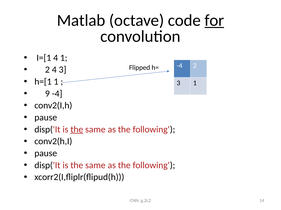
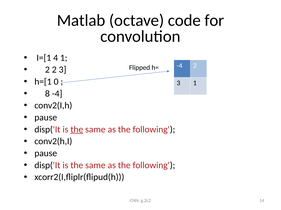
for underline: present -> none (214, 20)
2 4: 4 -> 2 (54, 70)
h=[1 1: 1 -> 0 (56, 82)
9: 9 -> 8 (47, 94)
